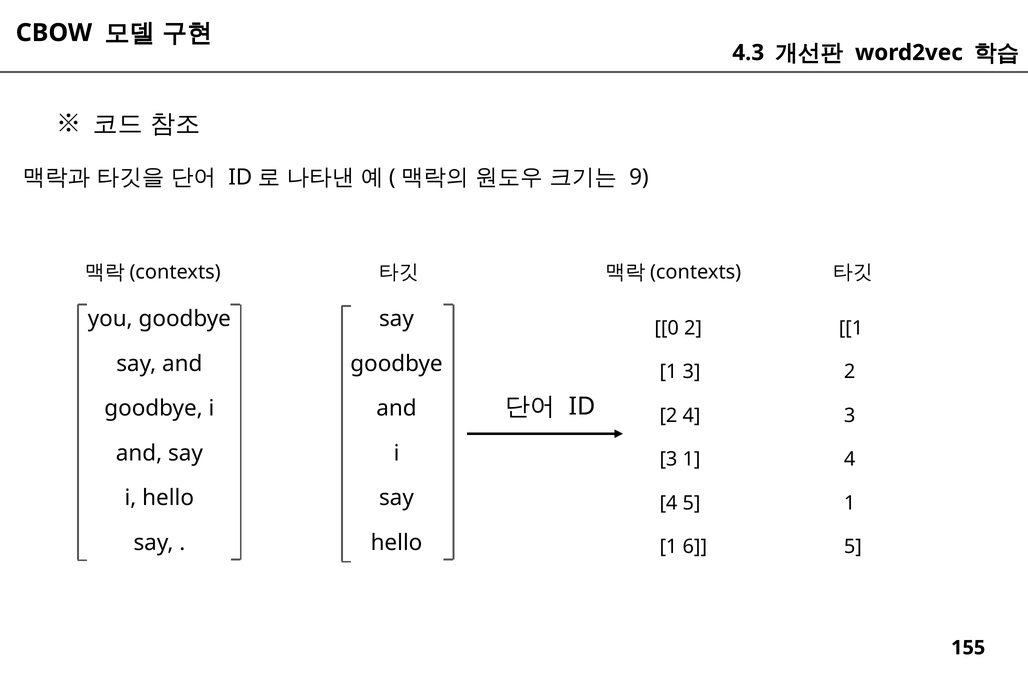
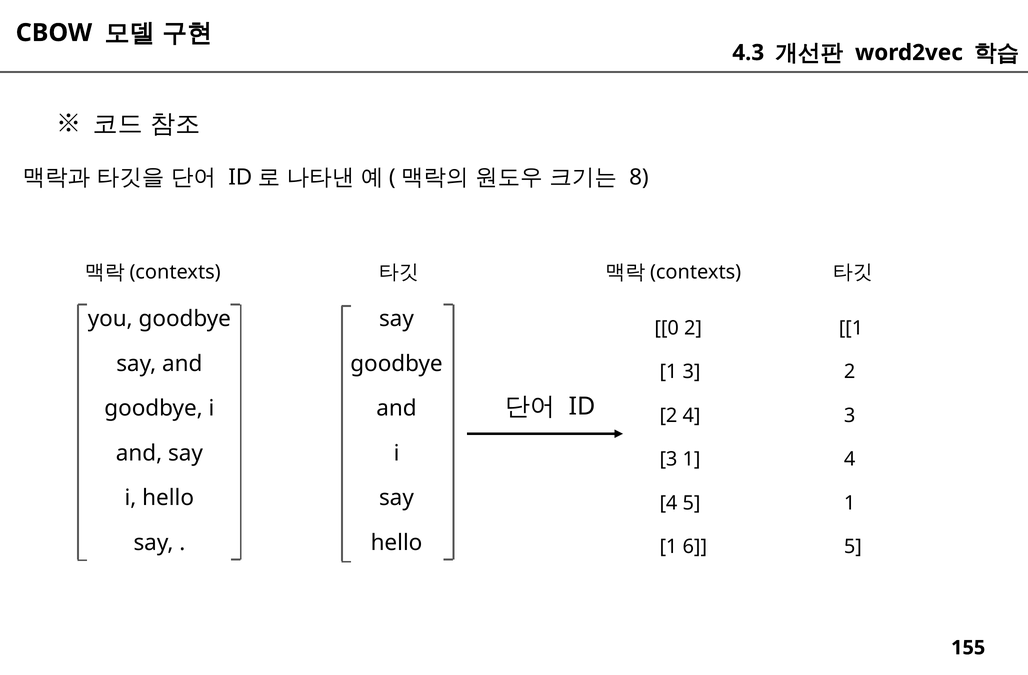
9: 9 -> 8 (639, 177)
